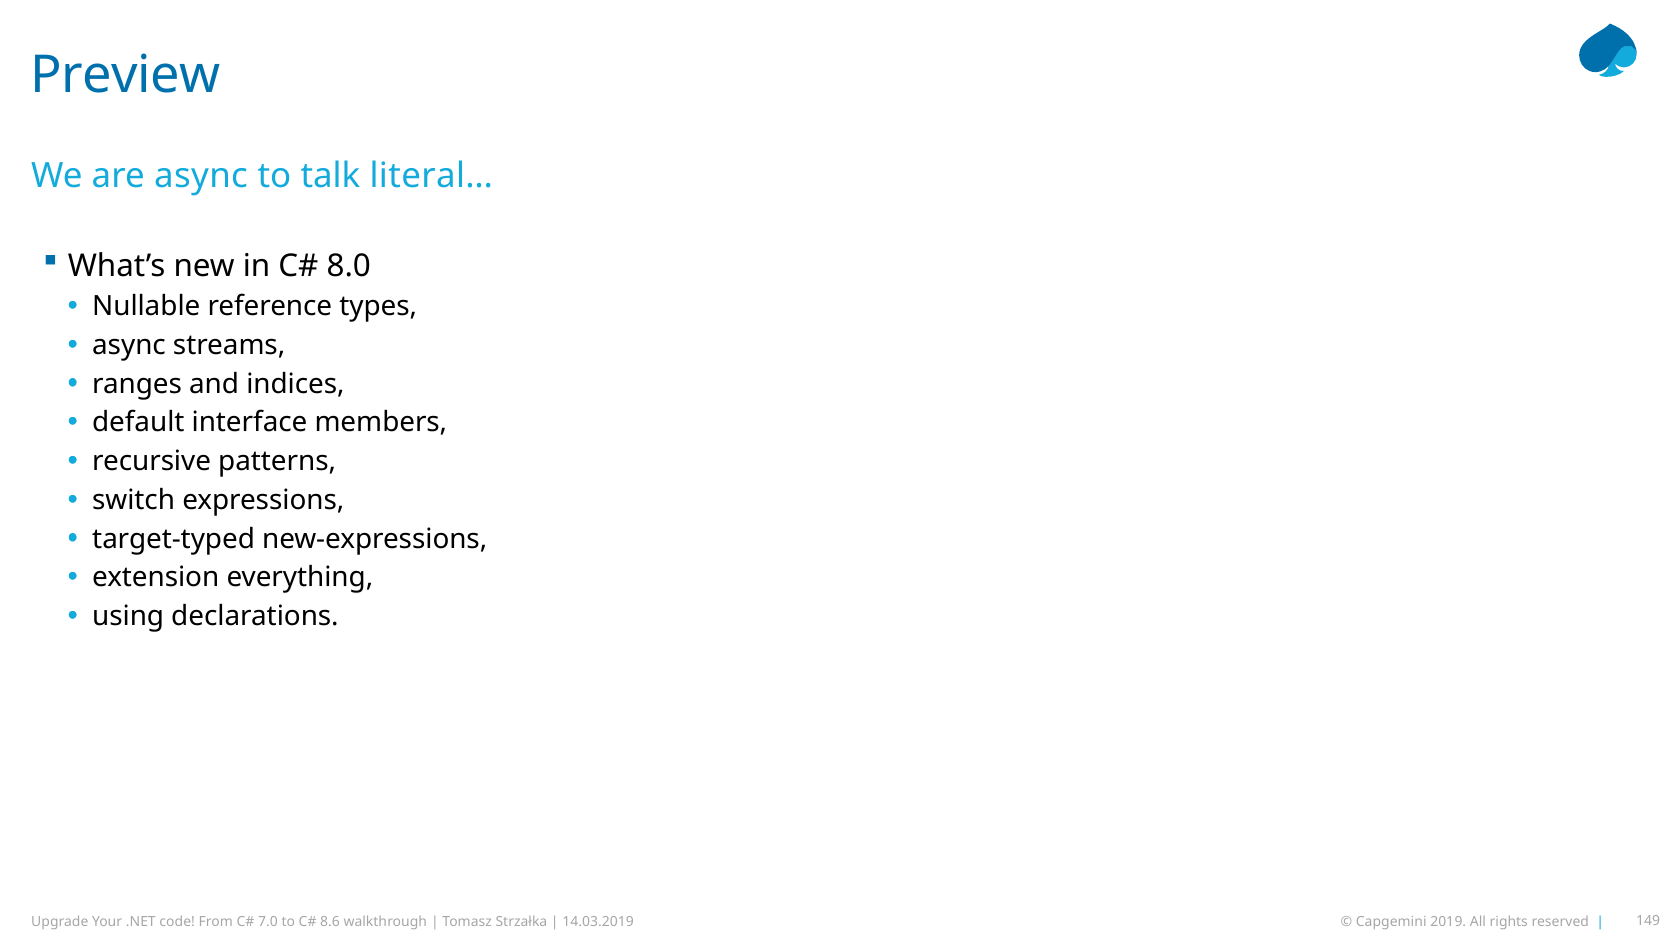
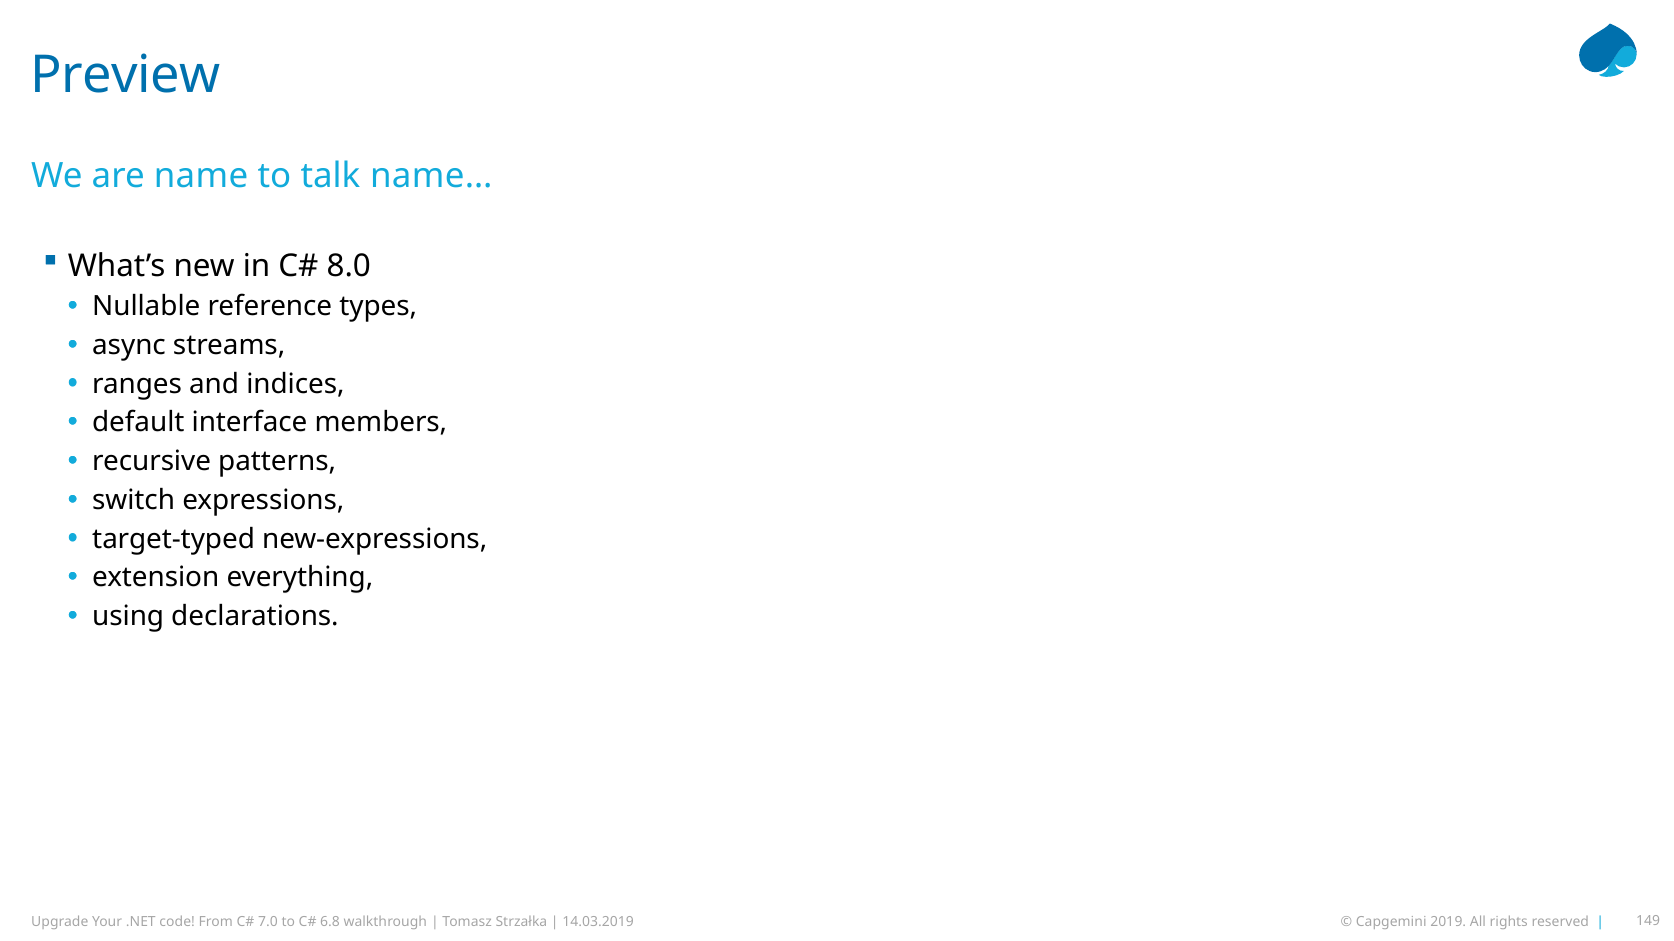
are async: async -> name (201, 176)
literal…: literal… -> name… (431, 176)
8.6: 8.6 -> 6.8 (330, 923)
